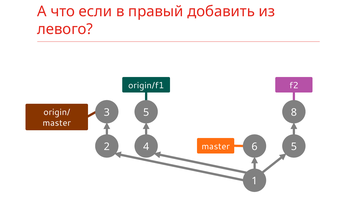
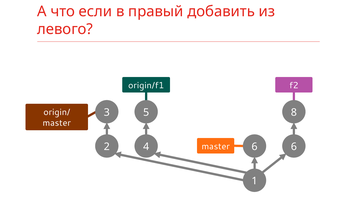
master 5: 5 -> 6 (294, 147)
